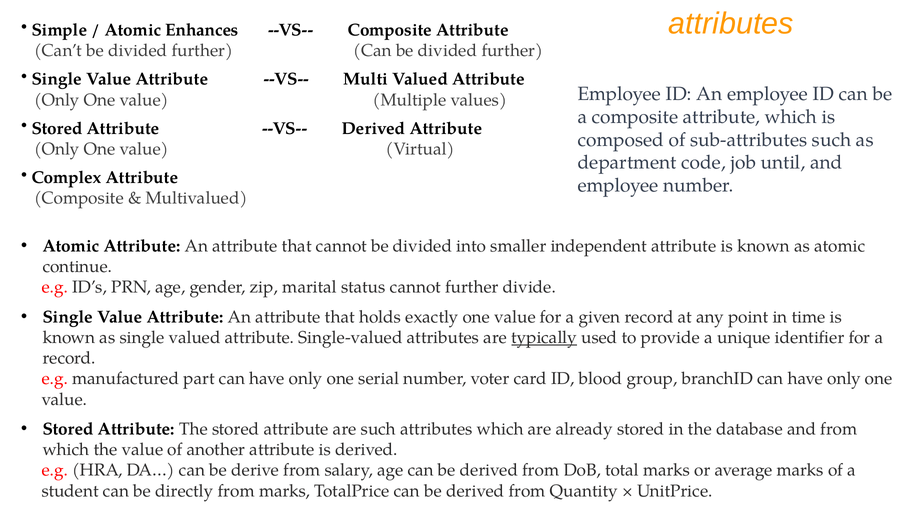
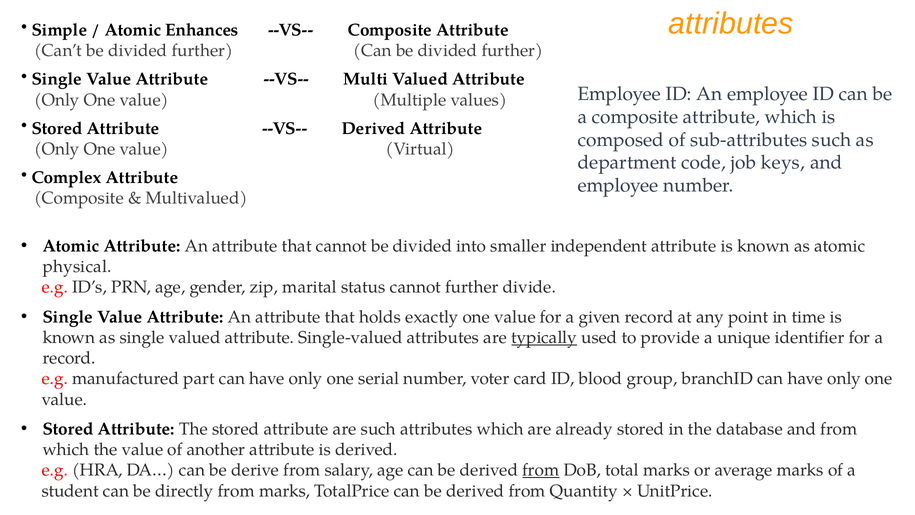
until: until -> keys (783, 163)
continue: continue -> physical (77, 266)
from underline: none -> present (541, 470)
